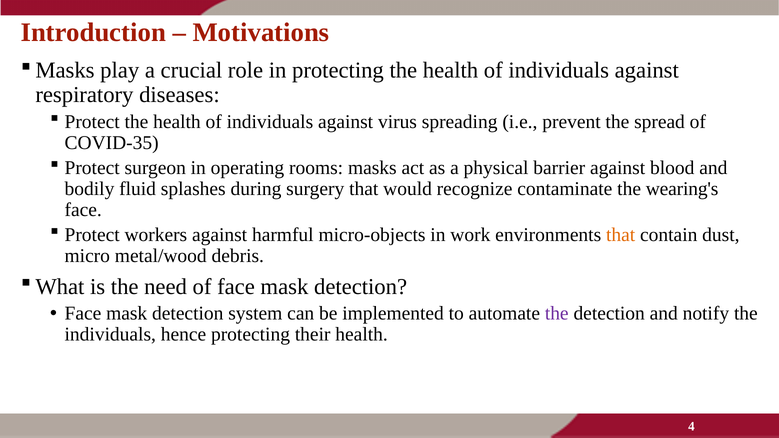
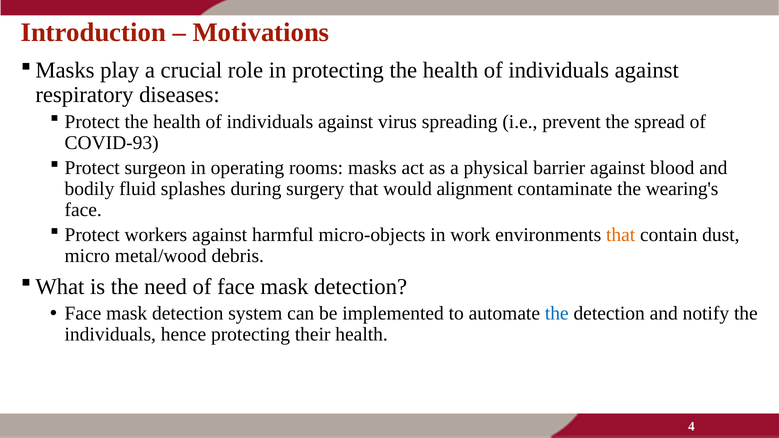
COVID-35: COVID-35 -> COVID-93 (112, 143)
recognize: recognize -> alignment (475, 189)
the colour: purple -> blue (557, 314)
